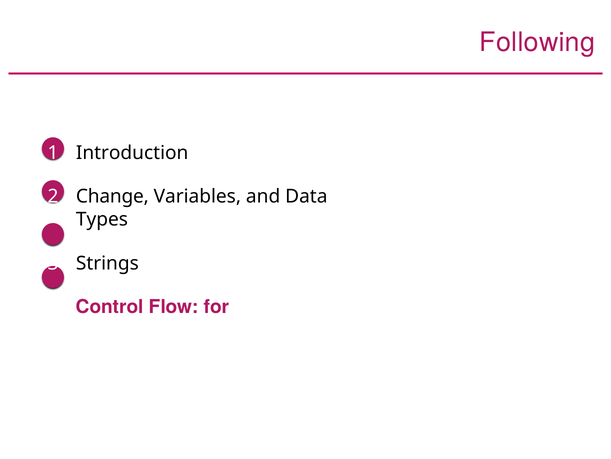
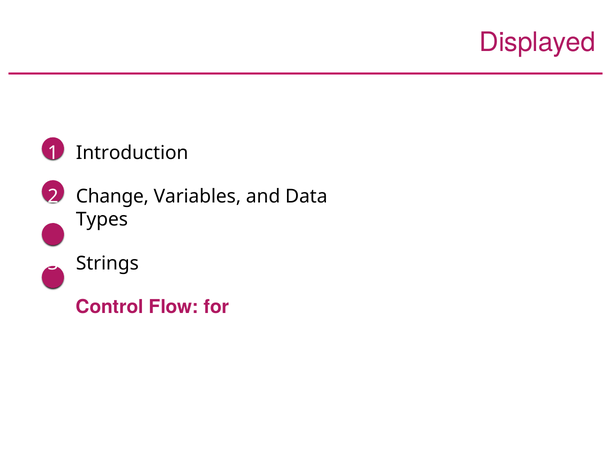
Following: Following -> Displayed (538, 42)
